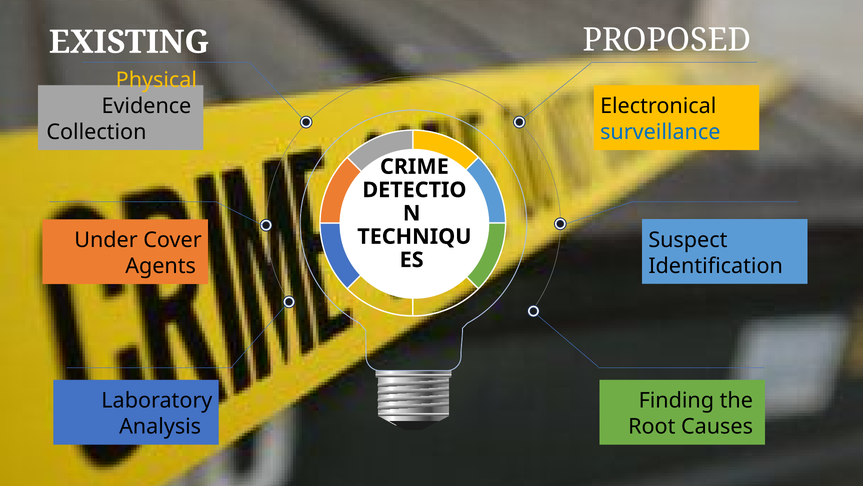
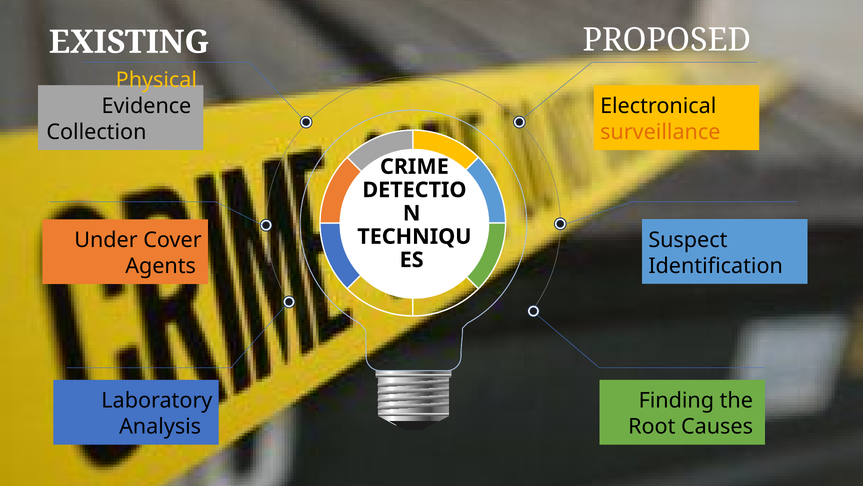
surveillance colour: blue -> orange (660, 132)
